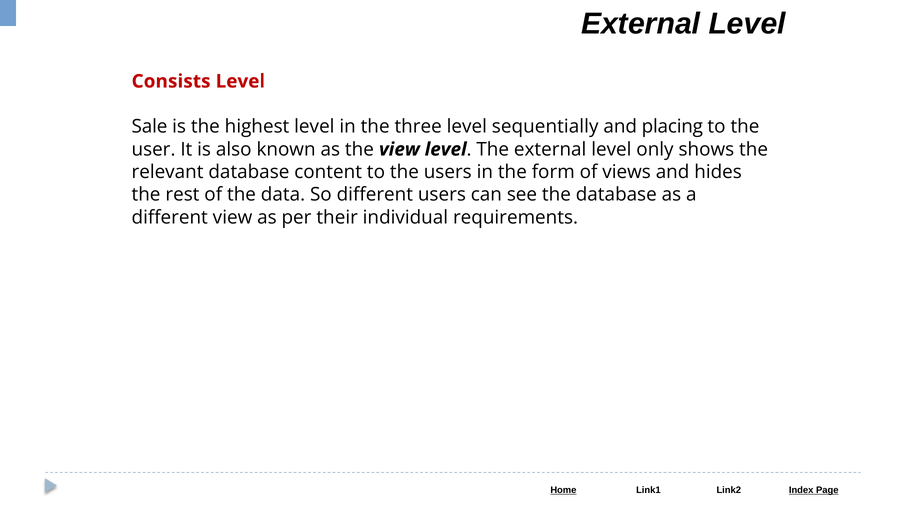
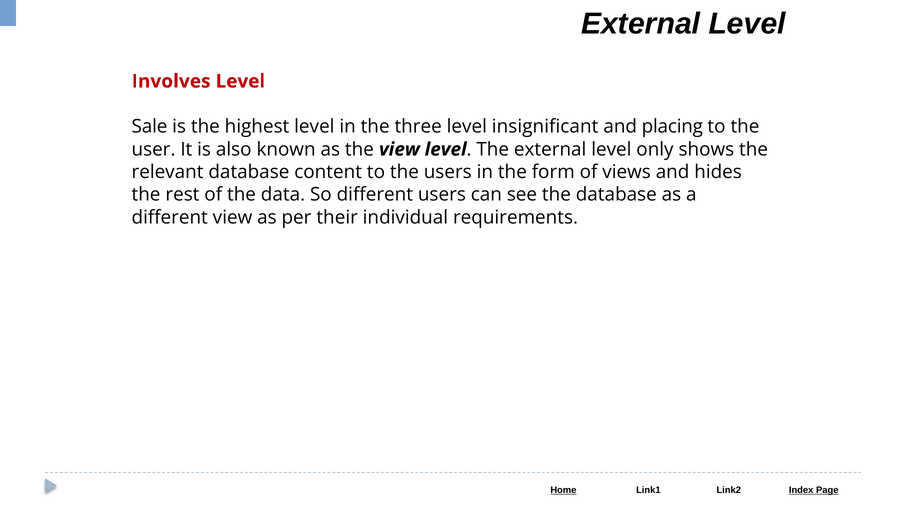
Consists: Consists -> Involves (171, 81)
sequentially: sequentially -> insignificant (545, 127)
